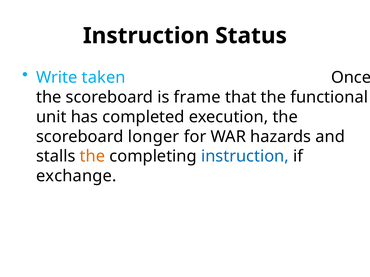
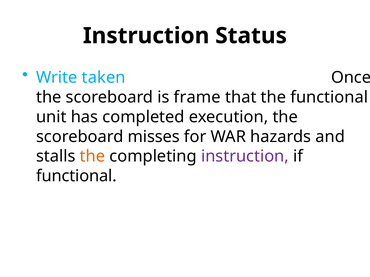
longer: longer -> misses (154, 137)
instruction colour: blue -> purple (245, 157)
exchange: exchange -> functional (76, 176)
